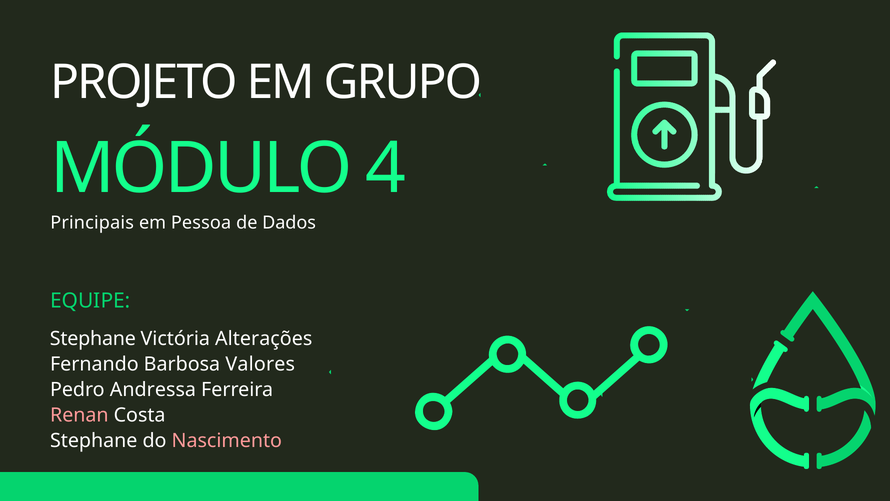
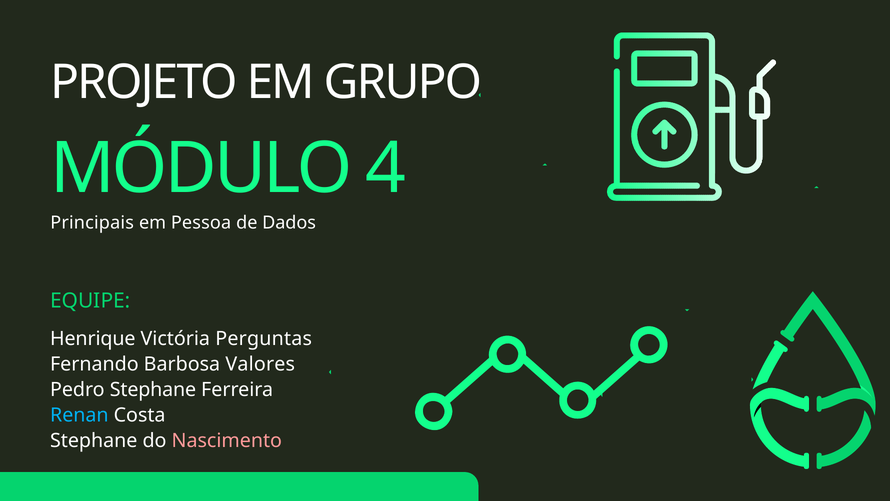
Stephane: Stephane -> Henrique (93, 338)
Alterações: Alterações -> Perguntas (264, 338)
Pedro Andressa: Andressa -> Stephane (153, 389)
Renan colour: pink -> light blue (79, 415)
